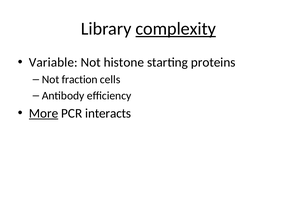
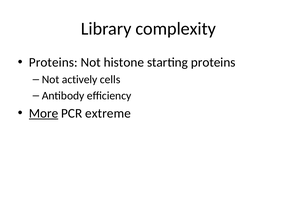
complexity underline: present -> none (176, 29)
Variable: Variable -> Proteins (53, 62)
fraction: fraction -> actively (80, 79)
interacts: interacts -> extreme (108, 113)
